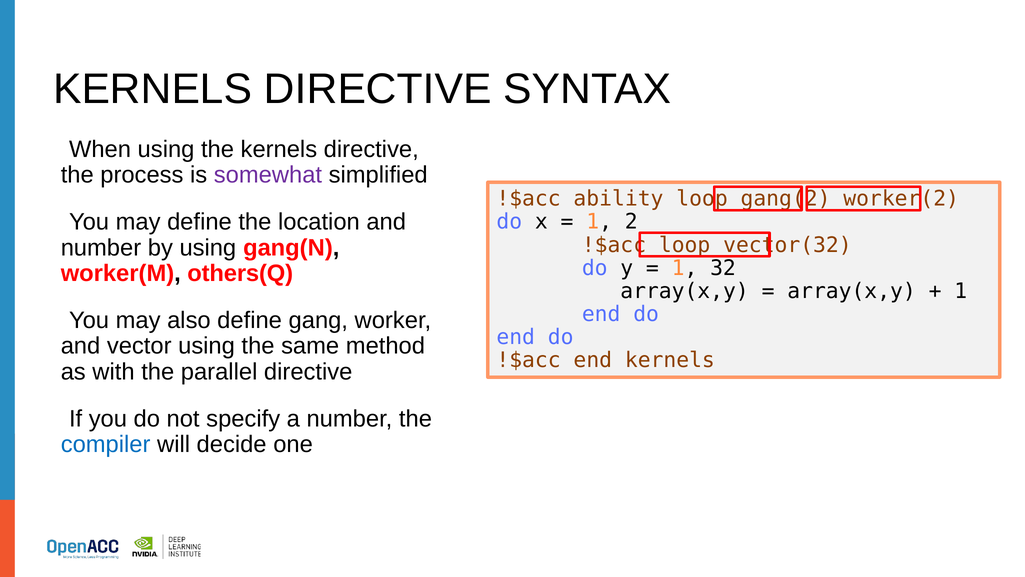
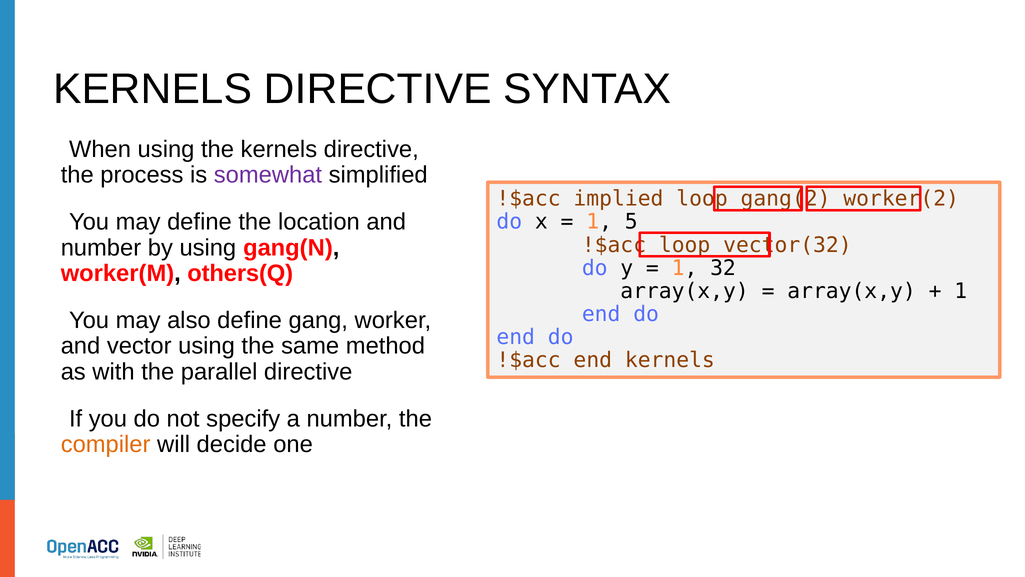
ability: ability -> implied (618, 199)
2: 2 -> 5 (631, 222)
compiler colour: blue -> orange (106, 444)
